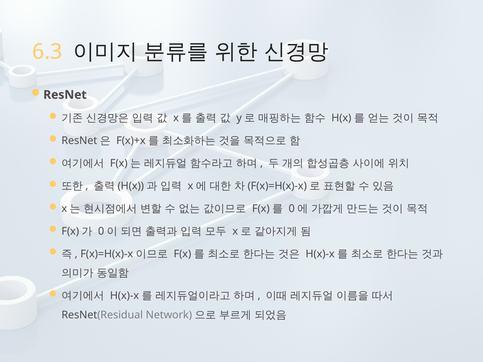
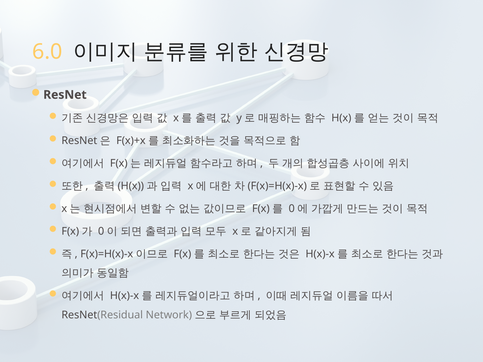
6.3: 6.3 -> 6.0 (47, 52)
